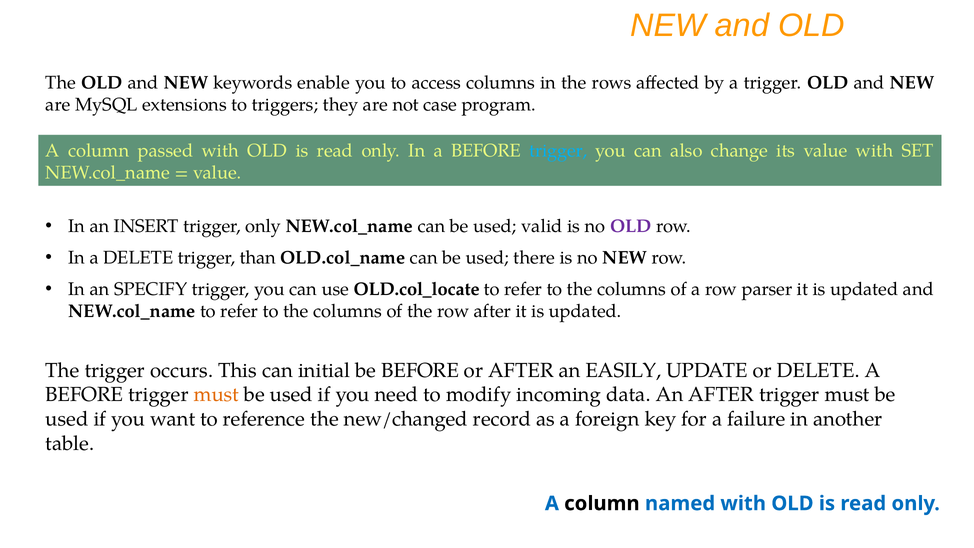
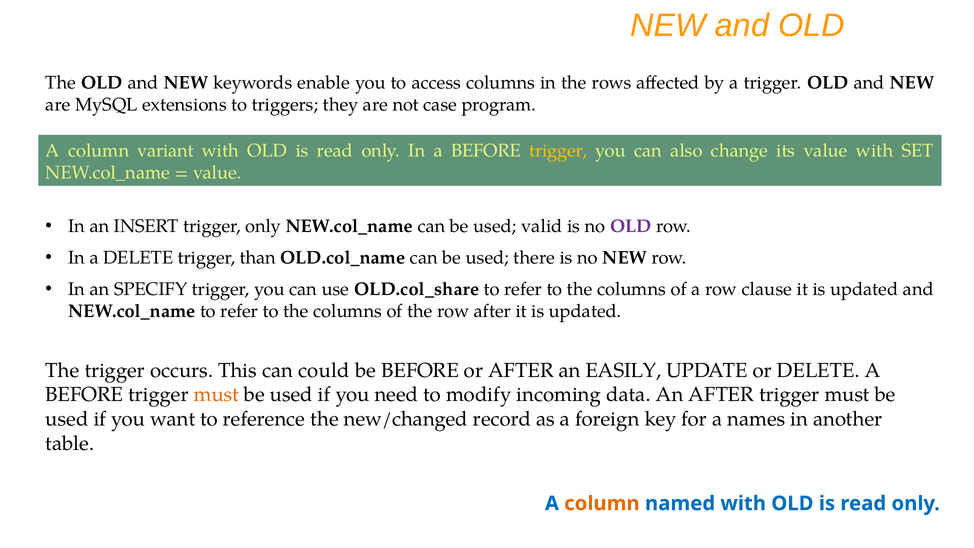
passed: passed -> variant (166, 151)
trigger colour: light blue -> yellow (558, 151)
OLD.col_locate: OLD.col_locate -> OLD.col_share (417, 289)
parser: parser -> clause (767, 289)
initial: initial -> could (324, 370)
failure: failure -> names (756, 419)
column colour: black -> orange (602, 503)
